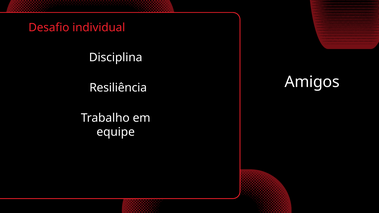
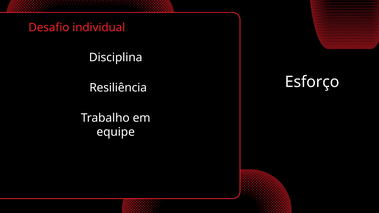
Amigos: Amigos -> Esforço (312, 82)
